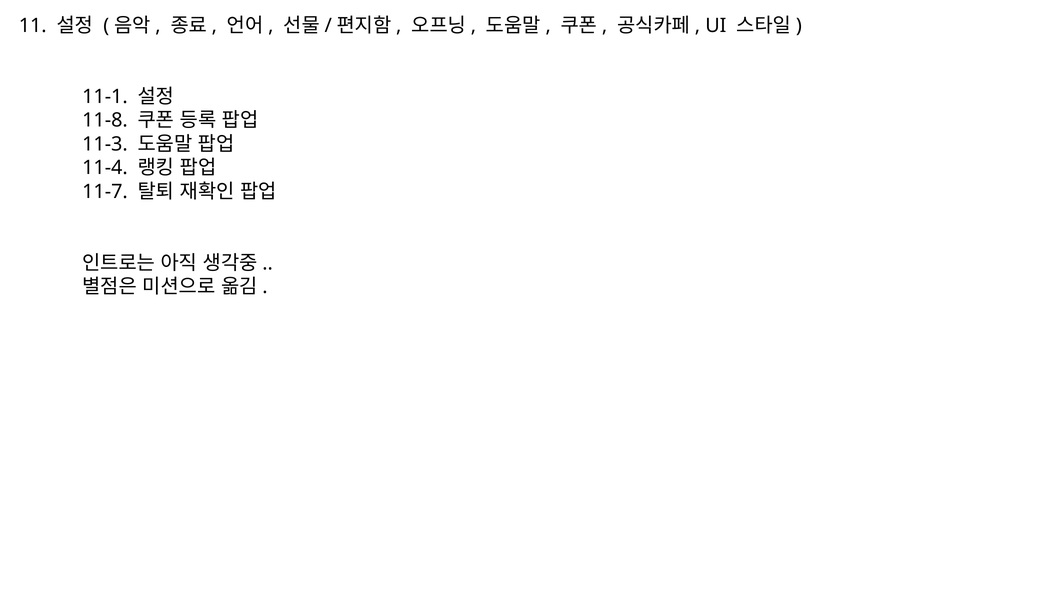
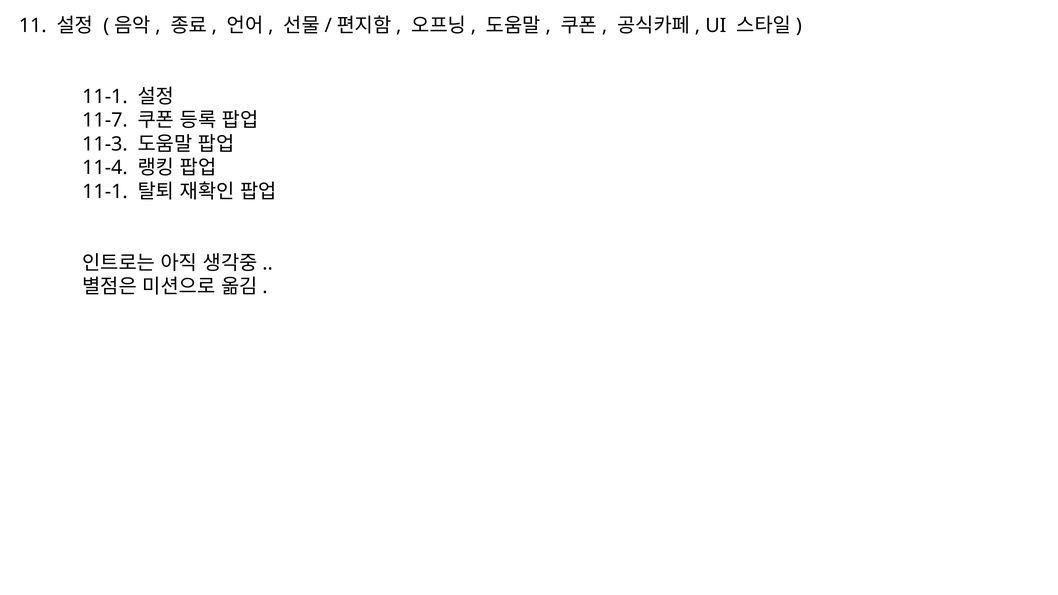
11-8: 11-8 -> 11-7 (105, 120)
11-7: 11-7 -> 11-1 (105, 192)
